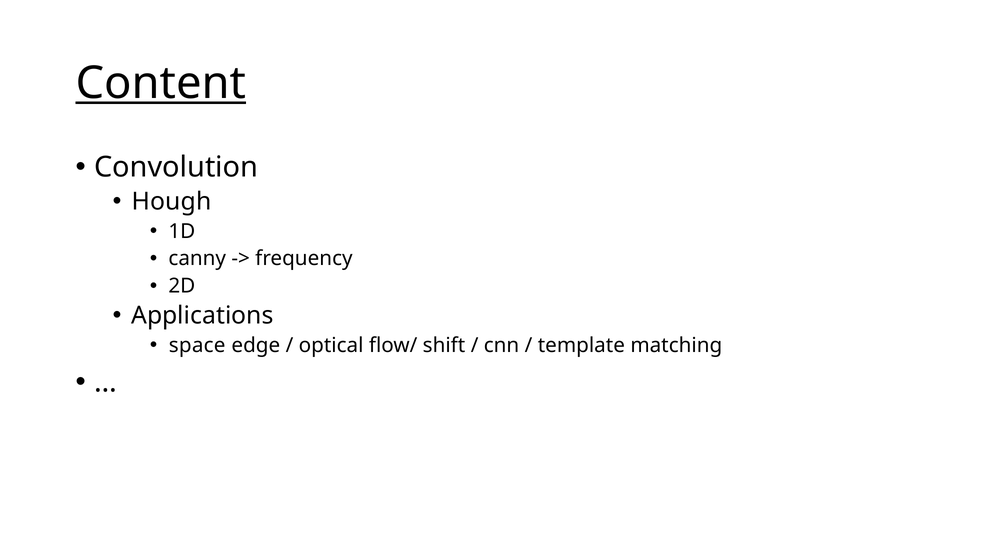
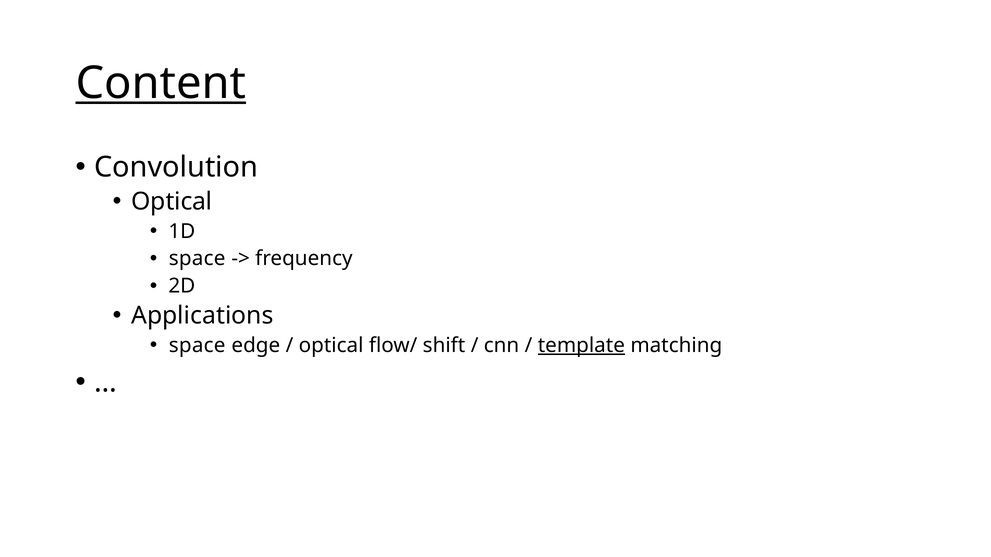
Hough: Hough -> Optical (172, 202)
canny: canny -> space (197, 259)
template underline: none -> present (581, 346)
